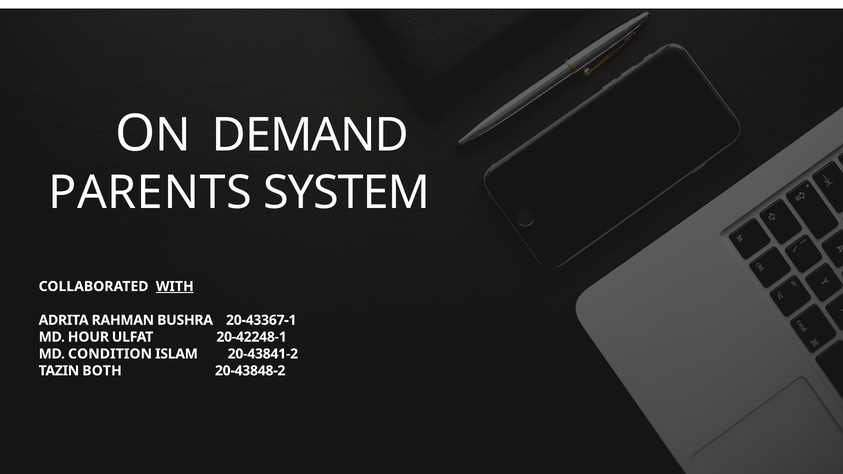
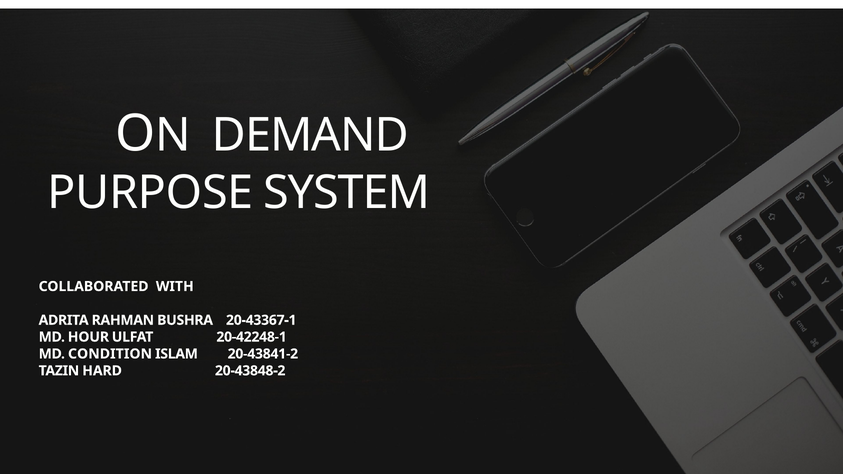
PARENTS: PARENTS -> PURPOSE (150, 193)
WITH underline: present -> none (175, 287)
BOTH: BOTH -> HARD (102, 371)
